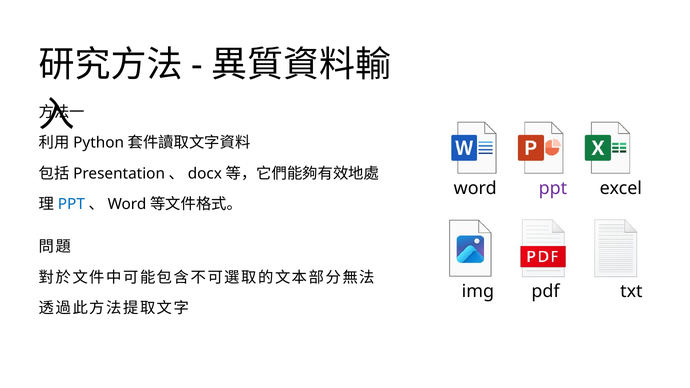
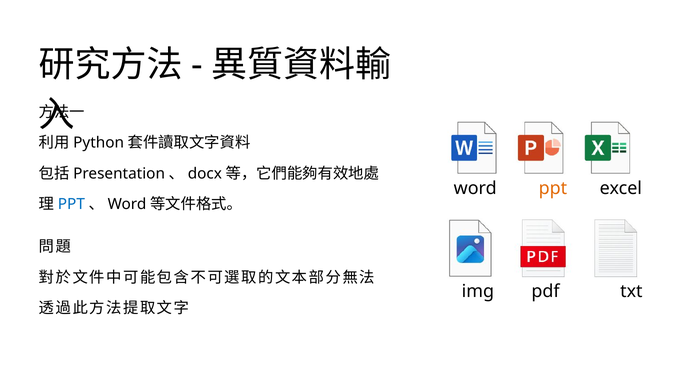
ppt colour: purple -> orange (553, 188)
